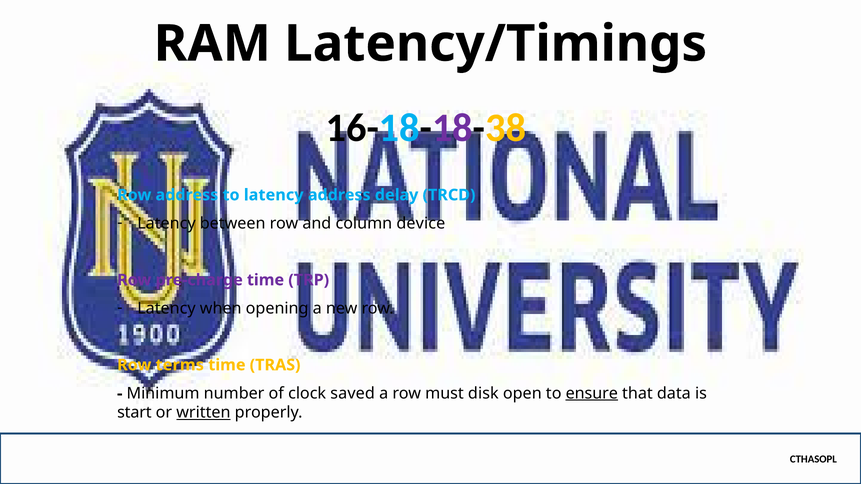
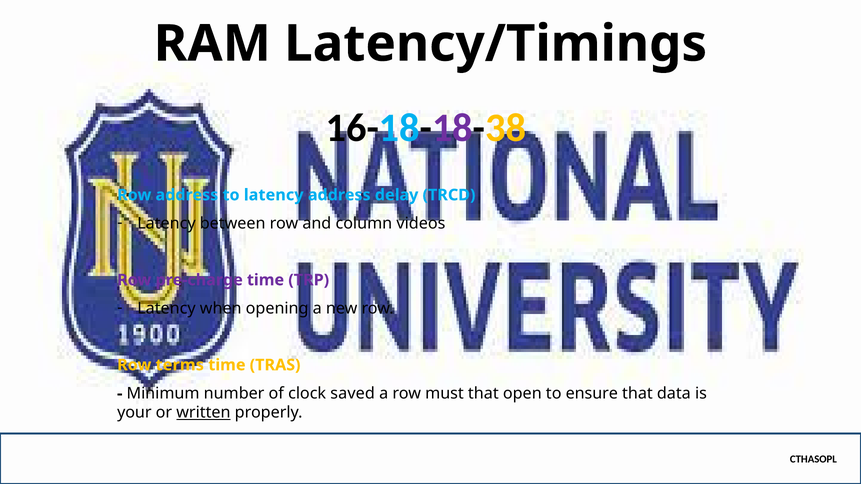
device: device -> videos (421, 223)
must disk: disk -> that (483, 394)
ensure underline: present -> none (592, 394)
start: start -> your (134, 413)
